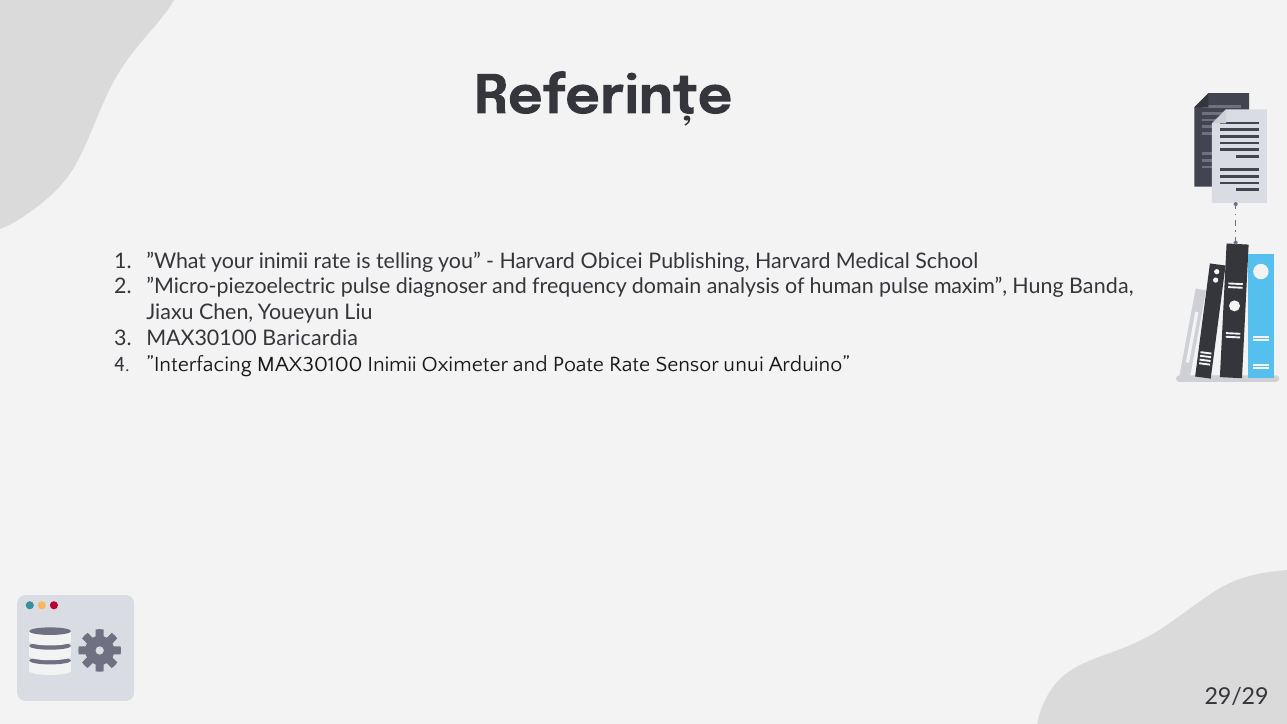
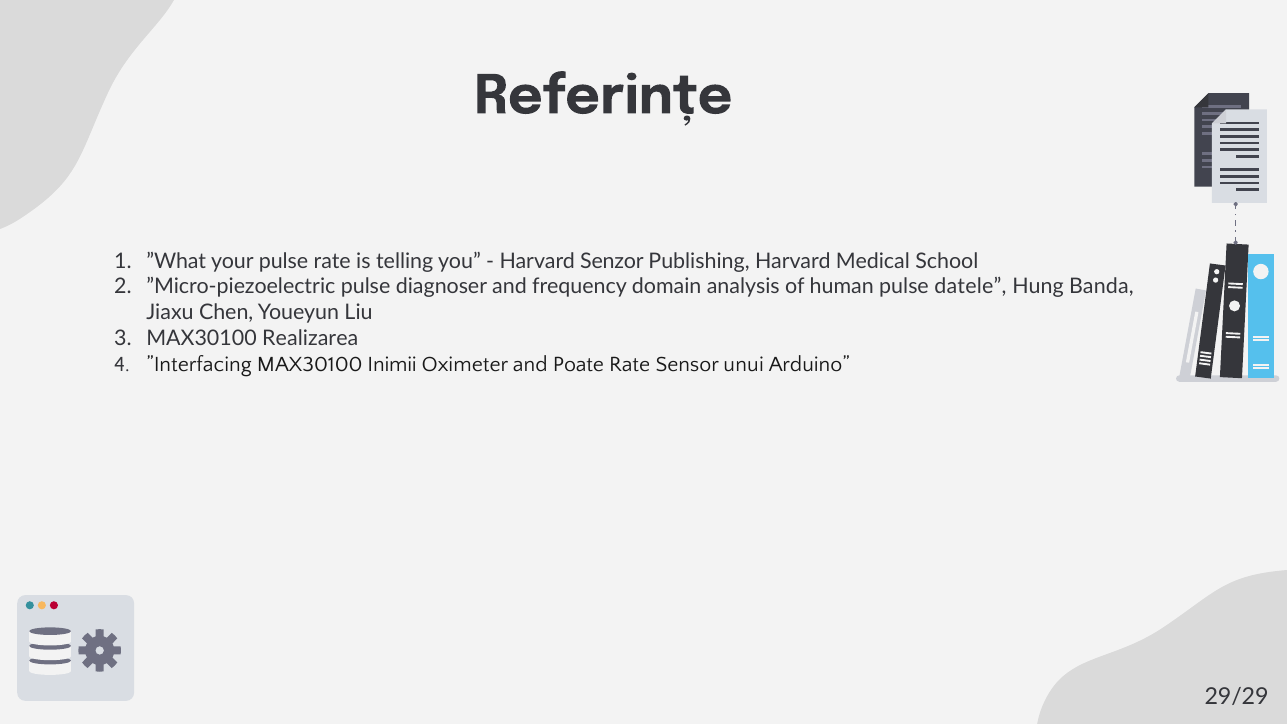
your inimii: inimii -> pulse (284, 261)
Obicei: Obicei -> Senzor (612, 261)
maxim: maxim -> datele (970, 287)
Baricardia: Baricardia -> Realizarea (310, 338)
